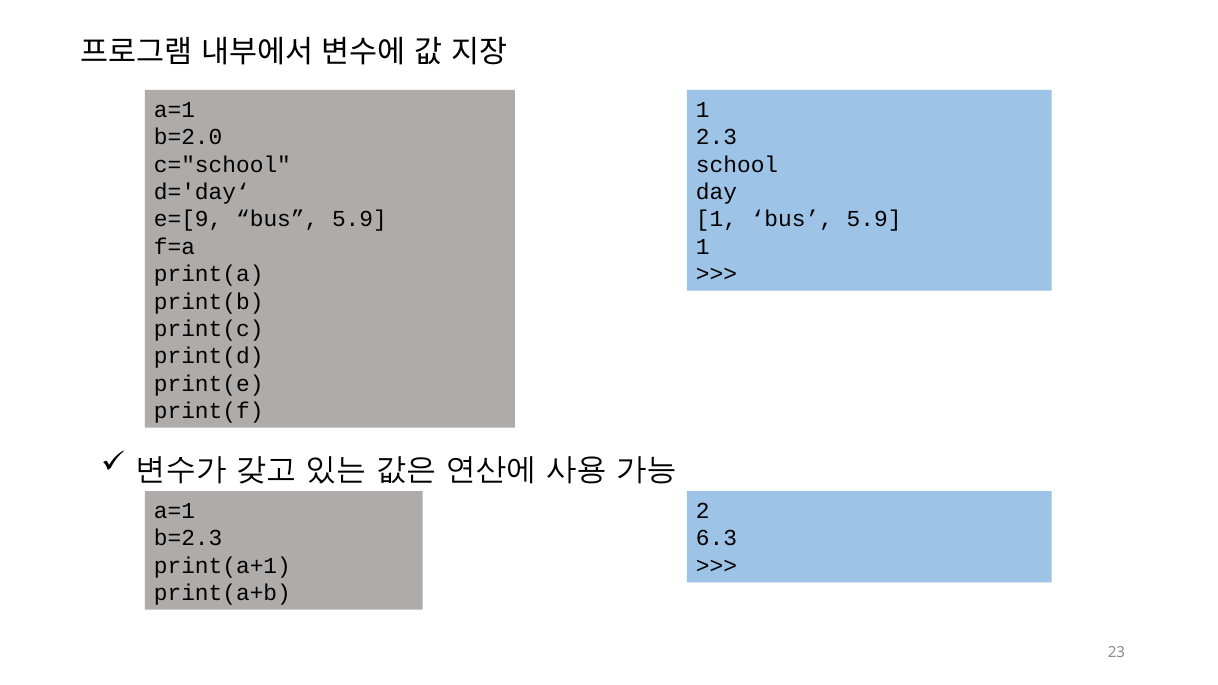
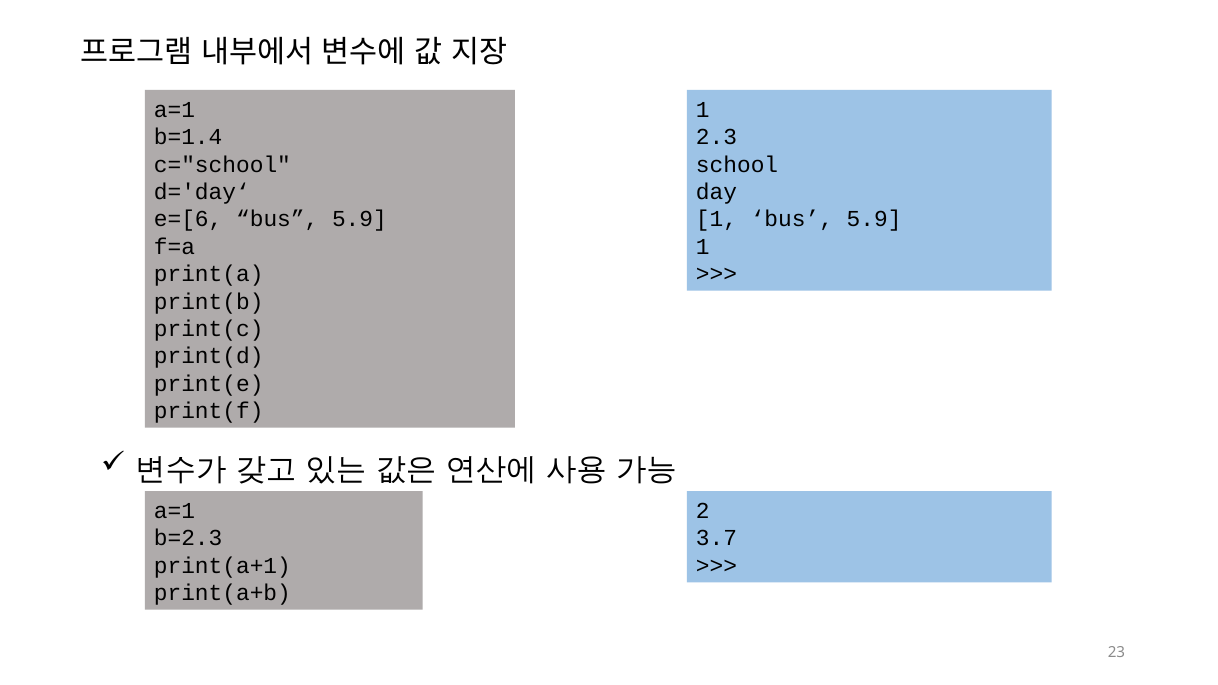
b=2.0: b=2.0 -> b=1.4 (188, 137)
e=[9: e=[9 -> e=[6 (188, 219)
6.3: 6.3 -> 3.7 (717, 538)
